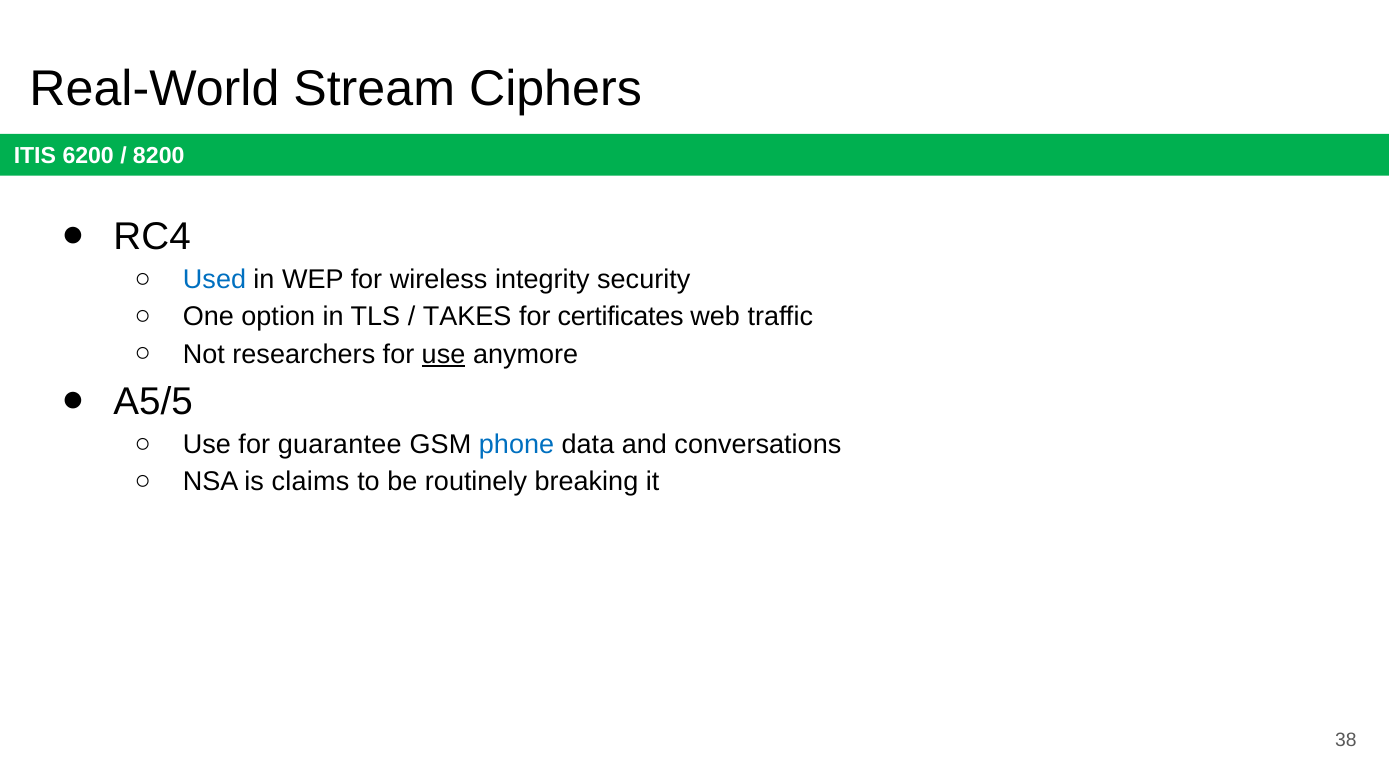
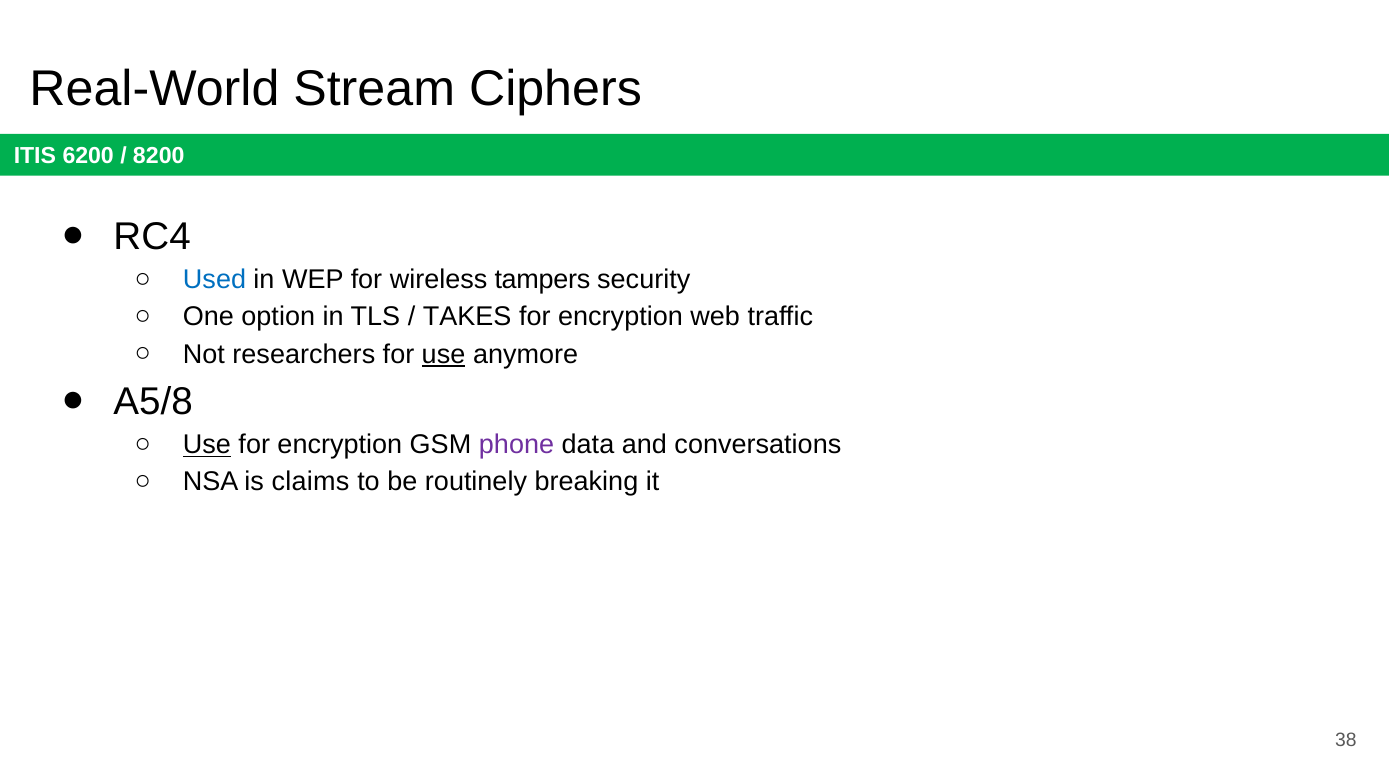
integrity: integrity -> tampers (542, 279)
certificates: certificates -> encryption (620, 317)
A5/5: A5/5 -> A5/8 (153, 401)
Use underline: none -> present (207, 444)
guarantee: guarantee -> encryption (340, 444)
phone colour: blue -> purple (517, 444)
